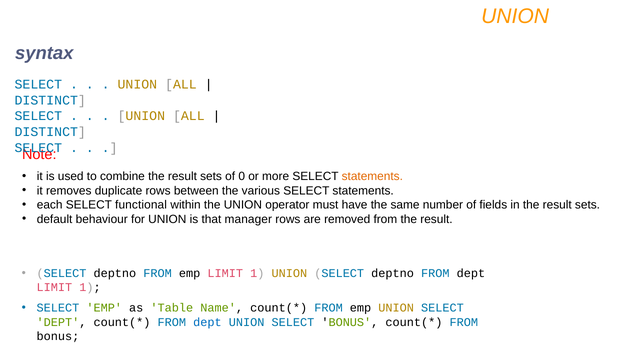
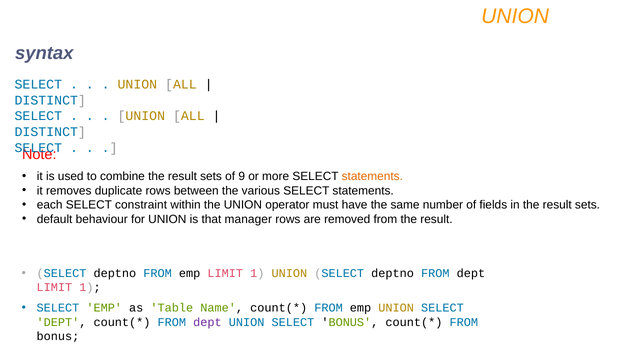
0: 0 -> 9 (242, 176)
functional: functional -> constraint (141, 205)
dept colour: blue -> purple (207, 322)
